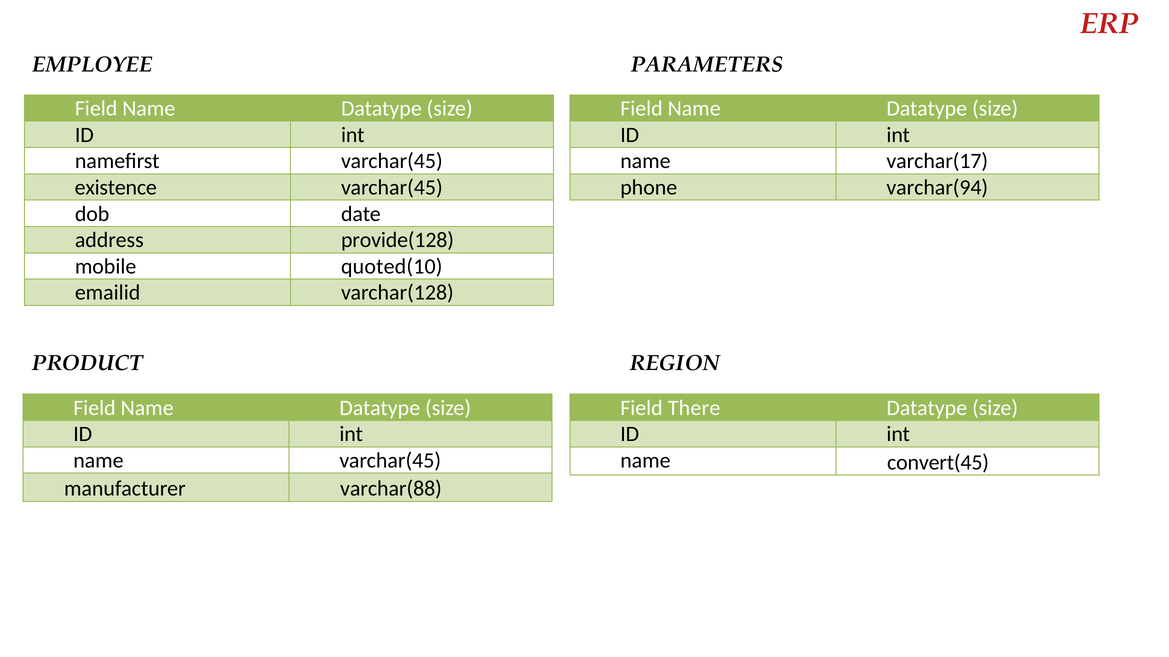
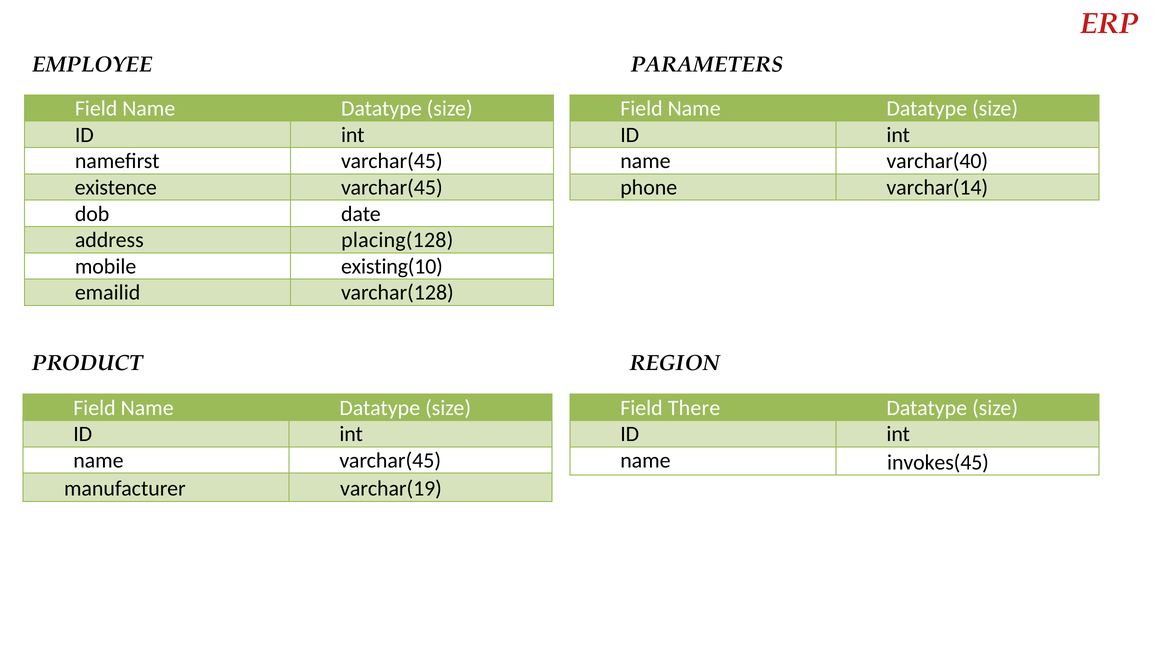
varchar(17: varchar(17 -> varchar(40 (937, 161)
varchar(94: varchar(94 -> varchar(14 (937, 188)
provide(128: provide(128 -> placing(128 (397, 240)
quoted(10: quoted(10 -> existing(10 (392, 267)
convert(45: convert(45 -> invokes(45 (938, 463)
varchar(88: varchar(88 -> varchar(19 (391, 489)
